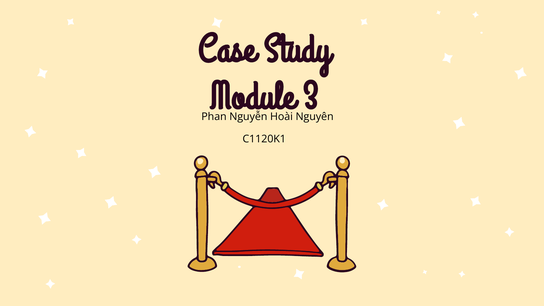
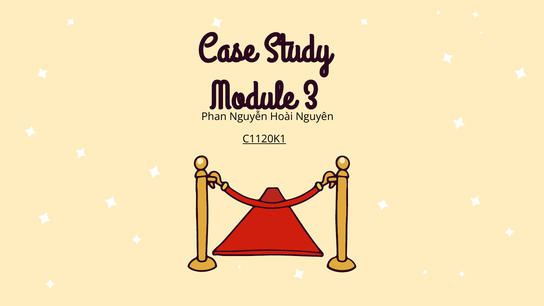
C1120K1 underline: none -> present (264, 139)
